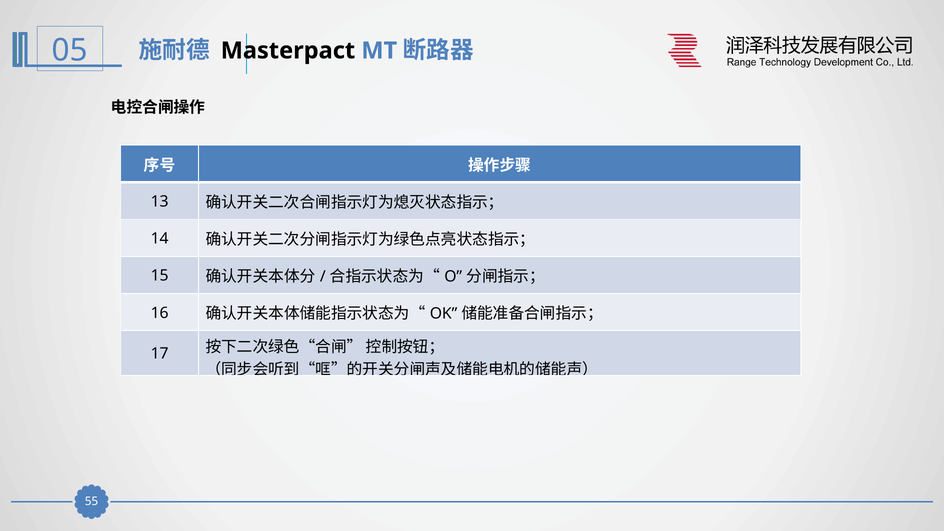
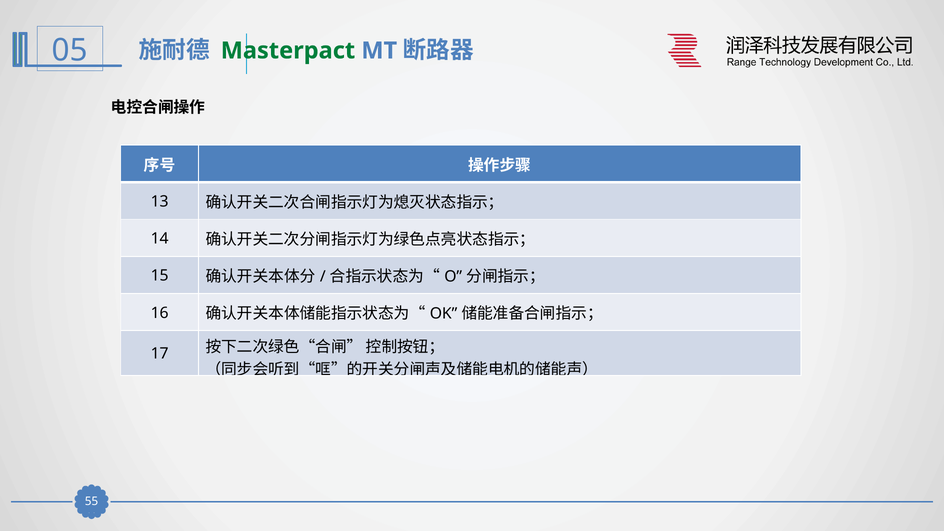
Masterpact colour: black -> green (288, 51)
